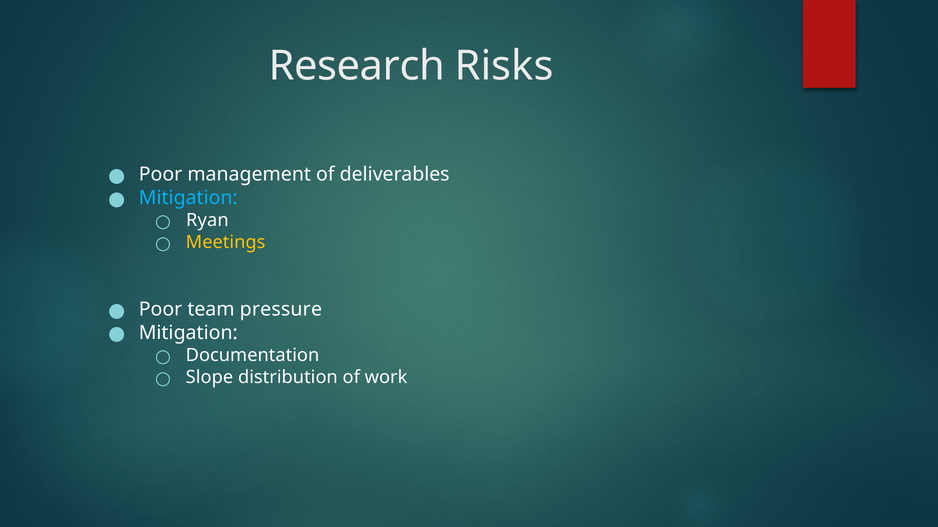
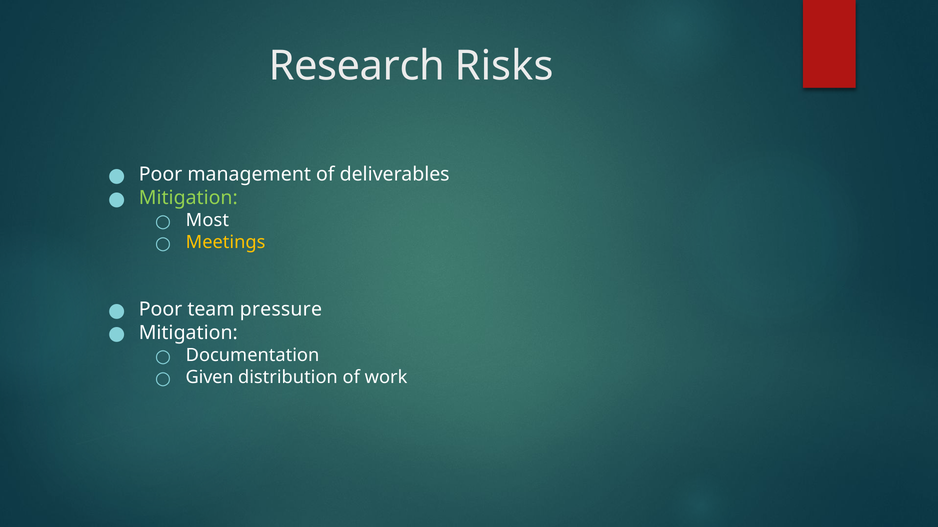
Mitigation colour: light blue -> light green (188, 198)
Ryan: Ryan -> Most (207, 221)
Slope: Slope -> Given (210, 377)
